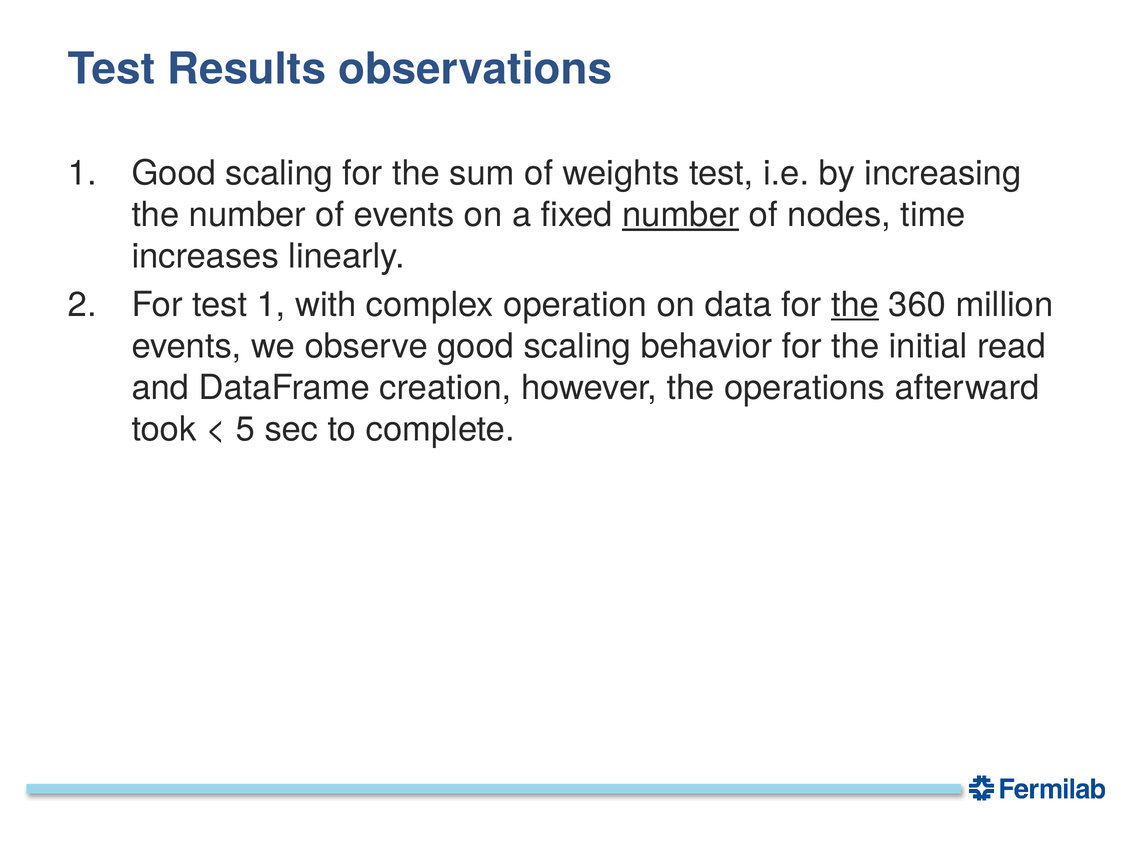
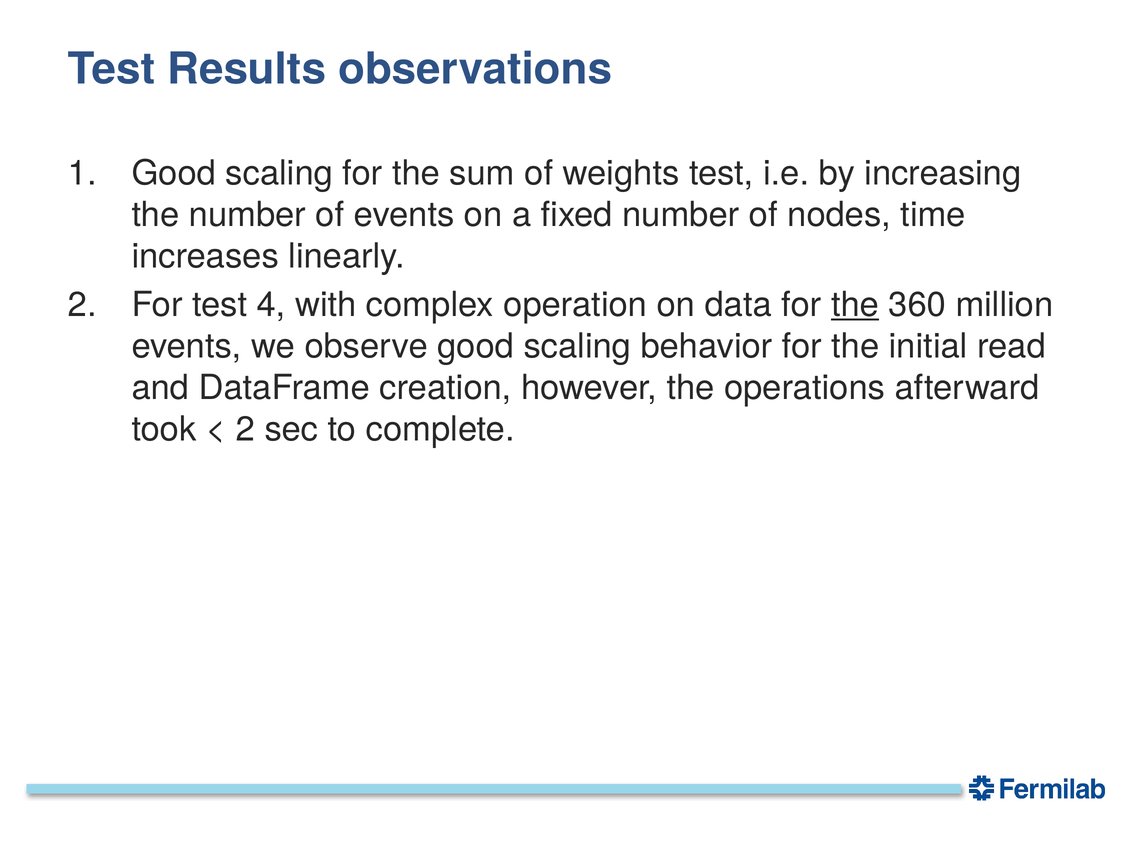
number underline: present -> none (681, 215)
test 1: 1 -> 4 (271, 305)
5: 5 -> 2 (245, 429)
